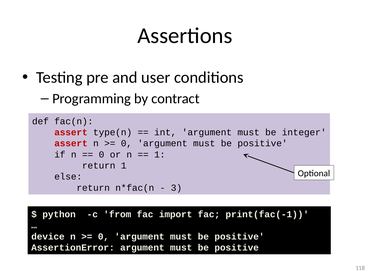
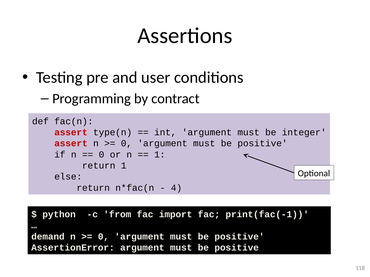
3: 3 -> 4 (176, 188)
device: device -> demand (48, 237)
